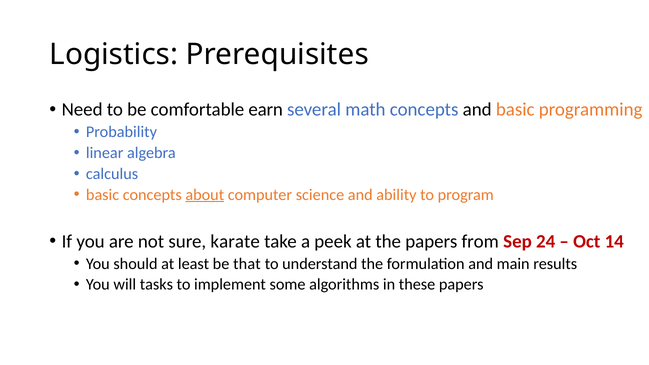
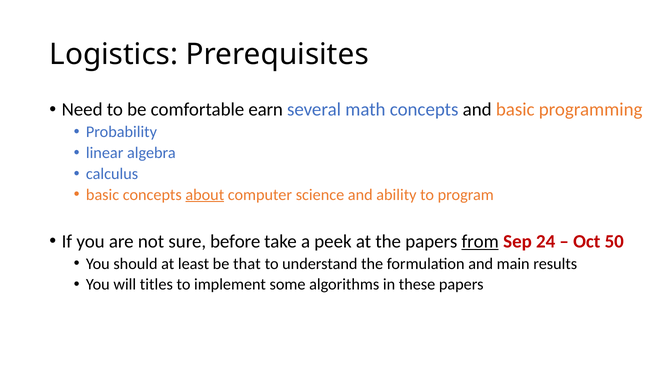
karate: karate -> before (235, 241)
from underline: none -> present (480, 241)
14: 14 -> 50 (614, 241)
tasks: tasks -> titles (156, 285)
